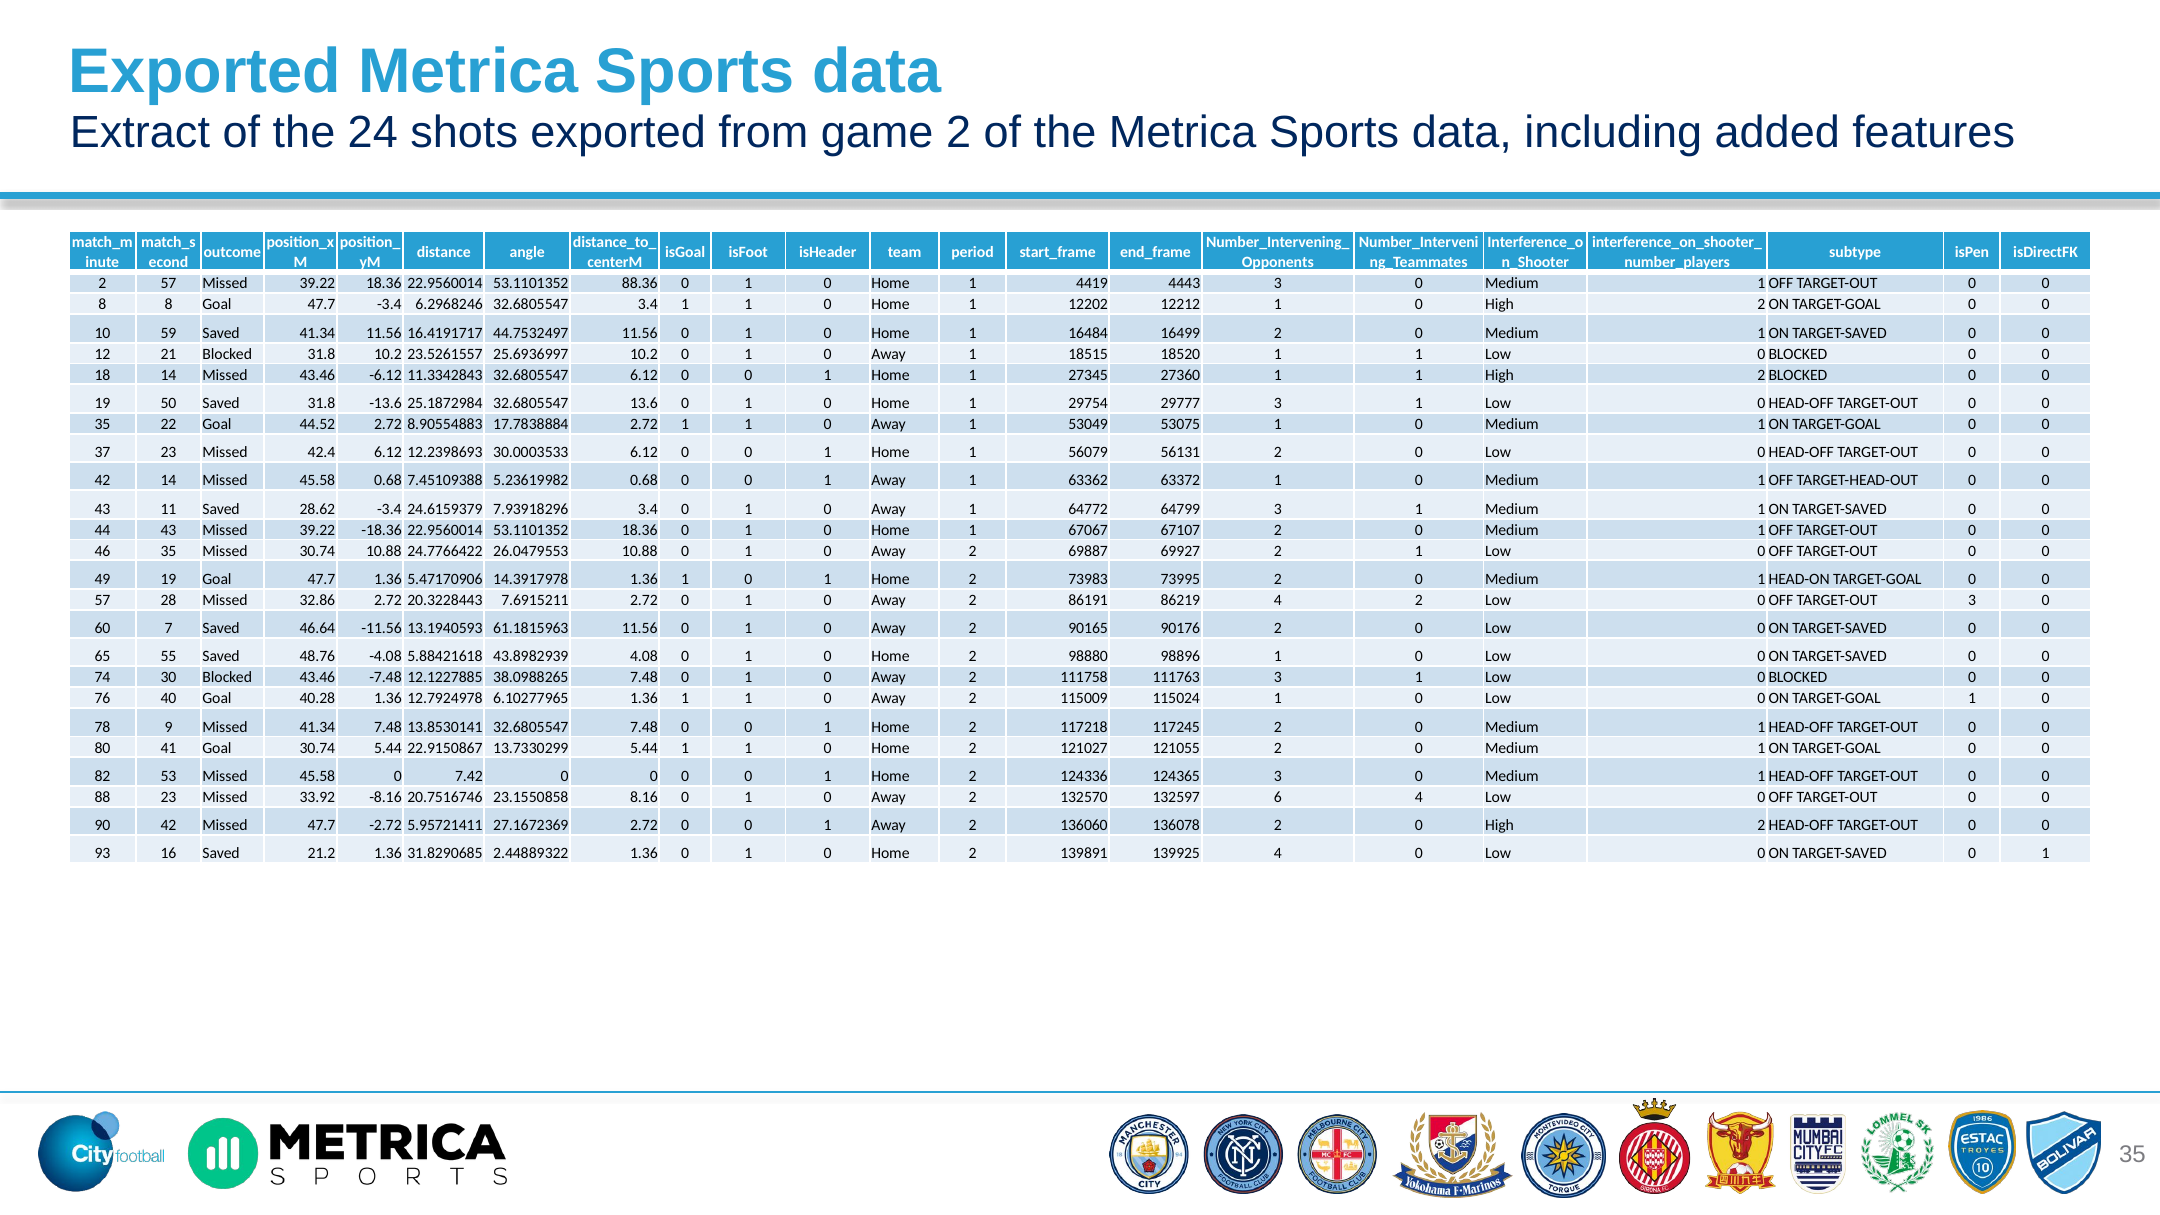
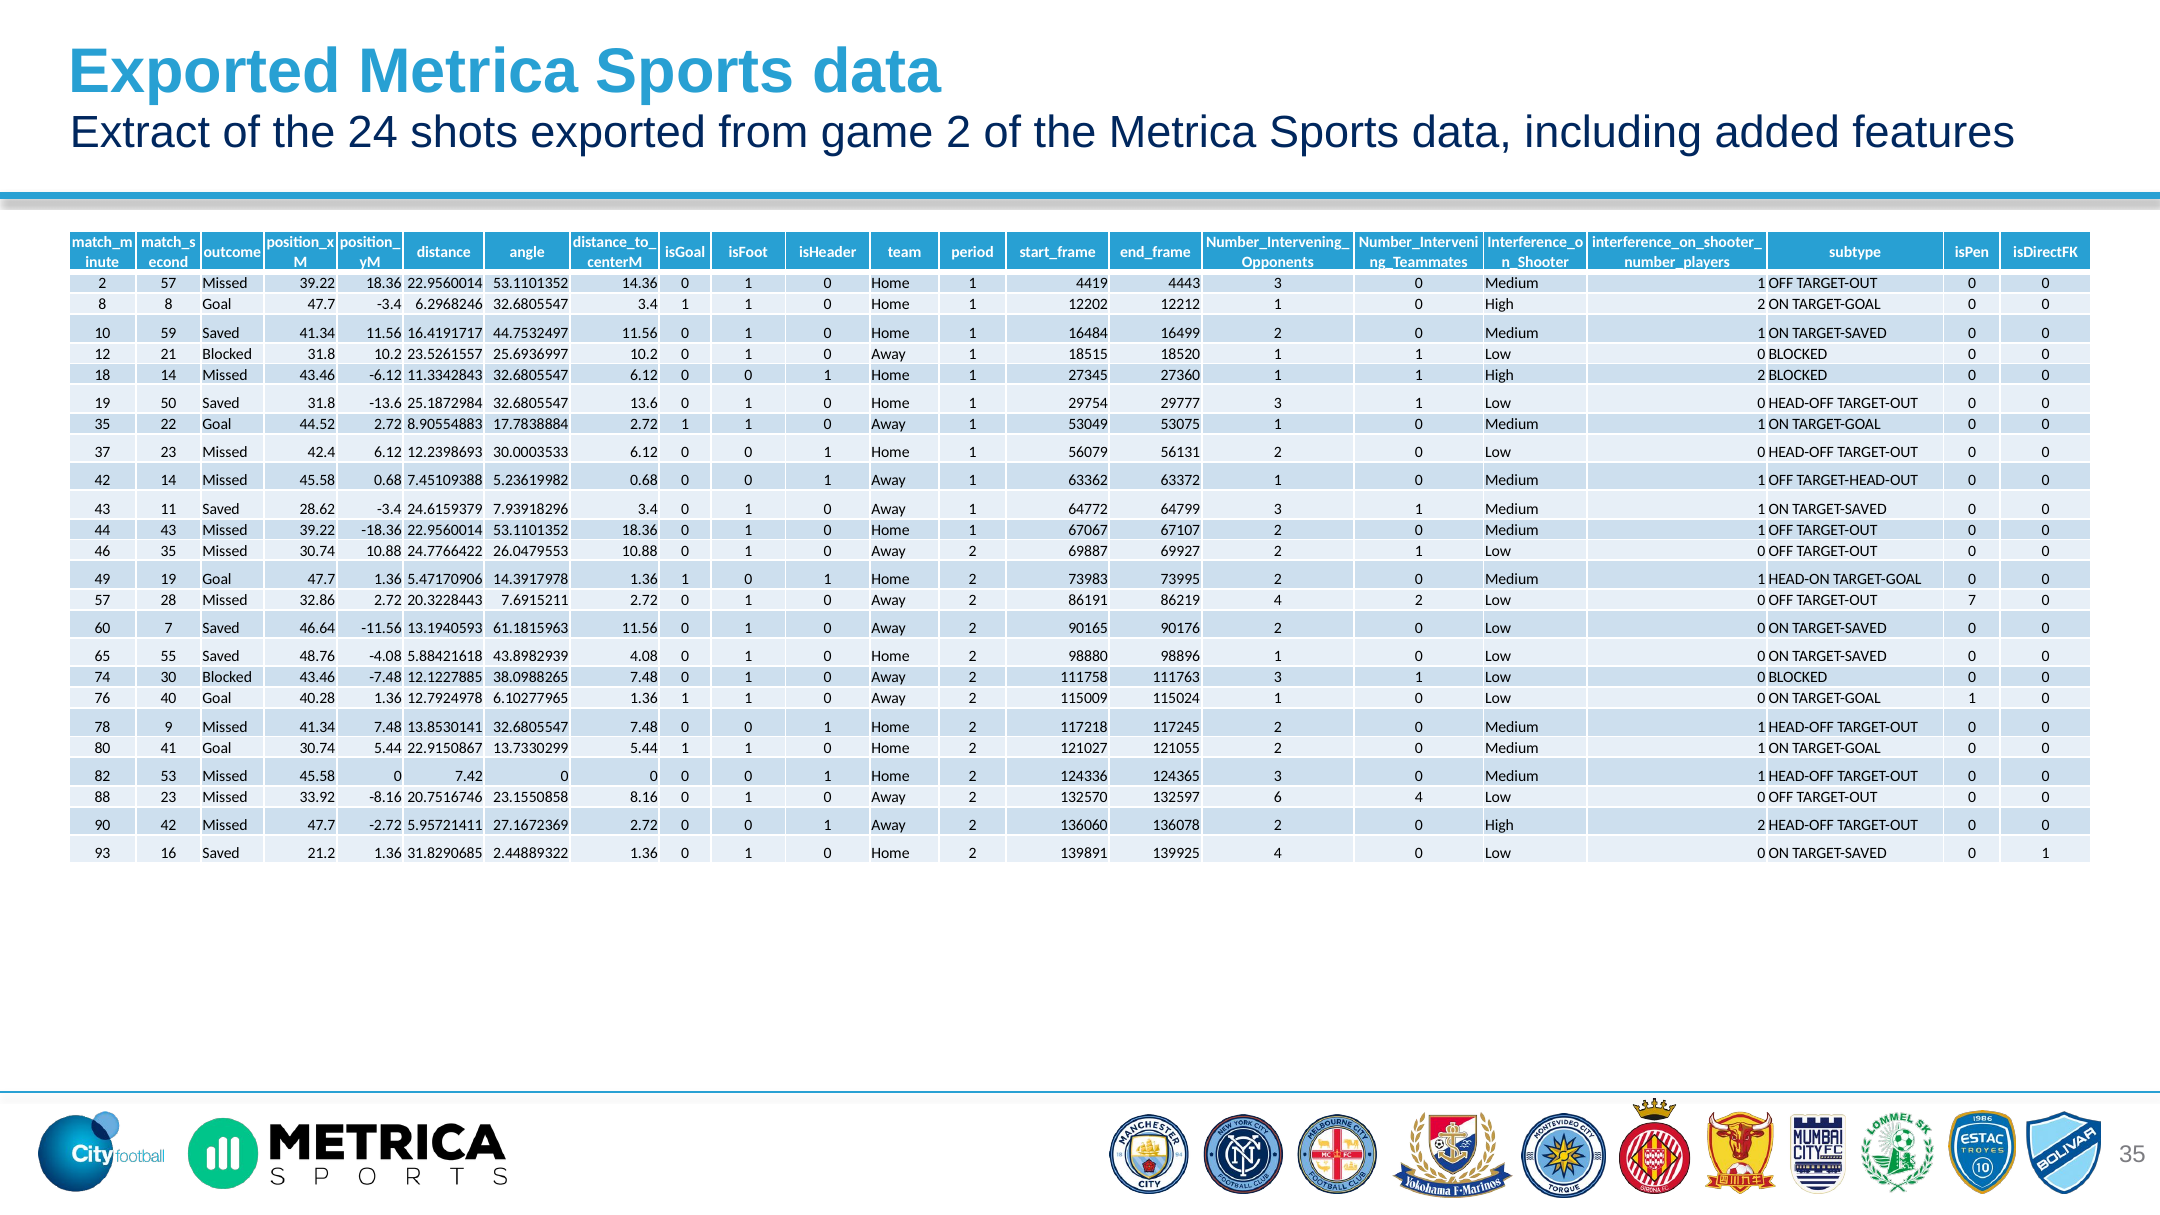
88.36: 88.36 -> 14.36 (640, 284)
TARGET-OUT 3: 3 -> 7 (1972, 600)
